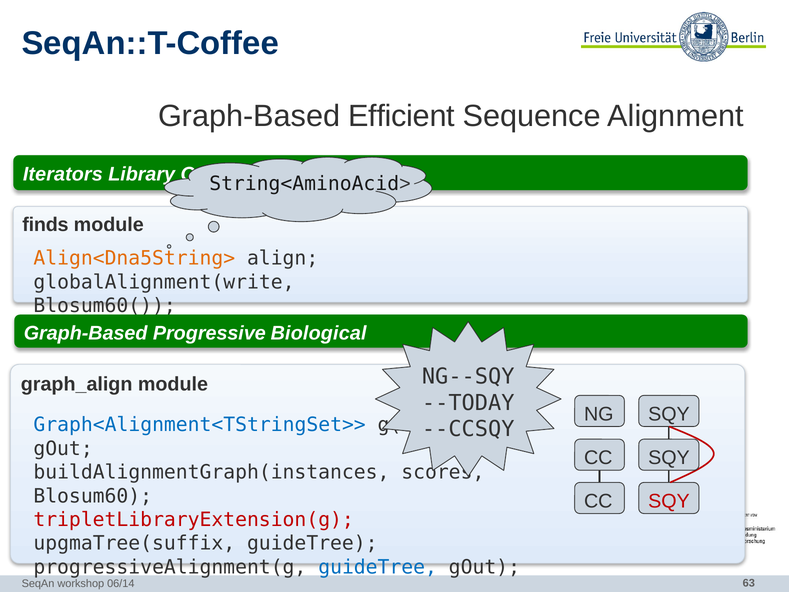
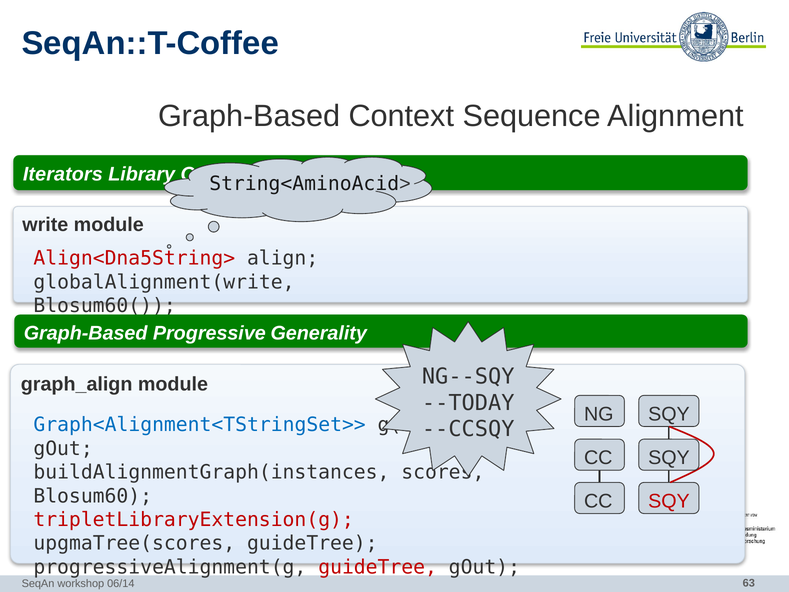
Efficient: Efficient -> Context (401, 116)
finds: finds -> write (45, 225)
Align<Dna5String> colour: orange -> red (134, 258)
Biological: Biological -> Generality (319, 333)
upgmaTree(suffix: upgmaTree(suffix -> upgmaTree(scores (134, 543)
guideTree colour: blue -> red (378, 567)
